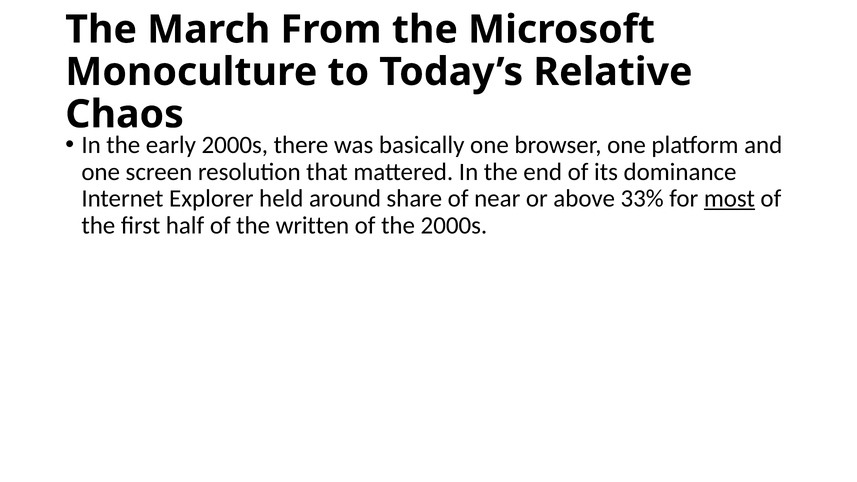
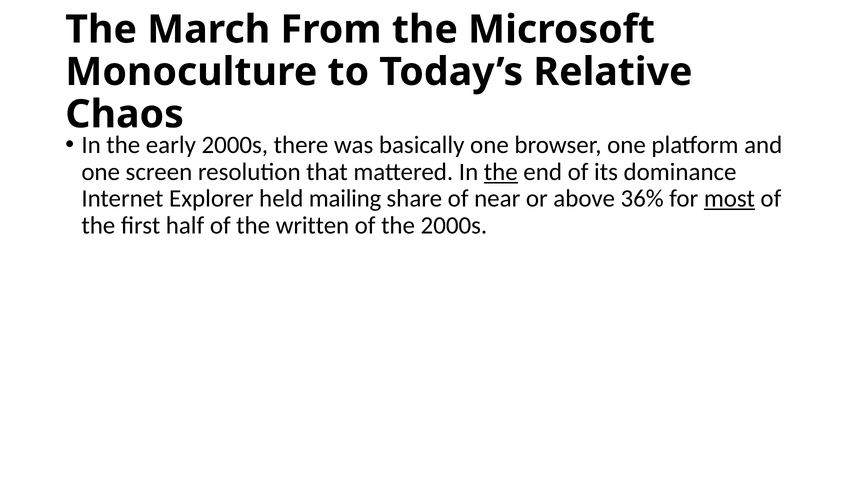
the underline: none -> present (501, 172)
around: around -> mailing (345, 199)
33%: 33% -> 36% (642, 199)
